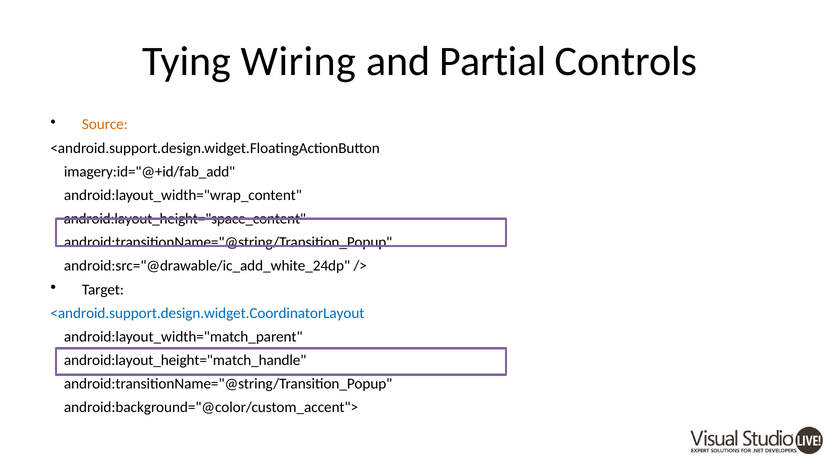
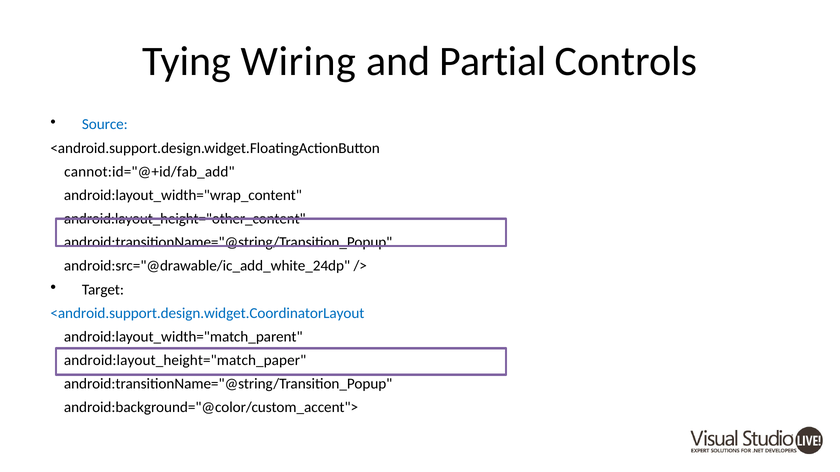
Source colour: orange -> blue (105, 125)
imagery:id="@+id/fab_add: imagery:id="@+id/fab_add -> cannot:id="@+id/fab_add (149, 172)
android:layout_height="space_content: android:layout_height="space_content -> android:layout_height="other_content (185, 219)
android:layout_height="match_handle: android:layout_height="match_handle -> android:layout_height="match_paper (185, 360)
